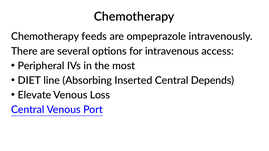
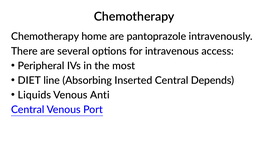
feeds: feeds -> home (94, 37)
ompeprazole: ompeprazole -> pantoprazole (156, 37)
Elevate: Elevate -> Liquids (34, 95)
Loss: Loss -> Anti (100, 95)
